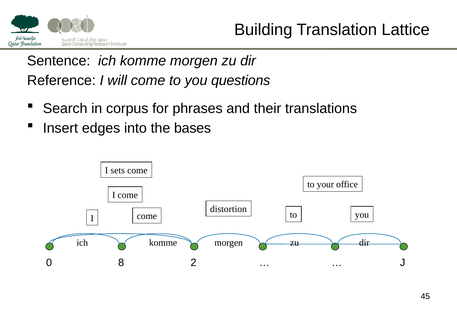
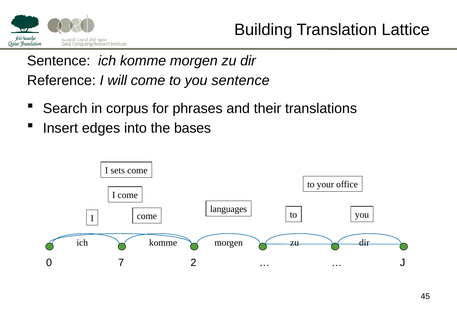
you questions: questions -> sentence (241, 80)
distortion: distortion -> languages (229, 209)
8: 8 -> 7 (121, 262)
